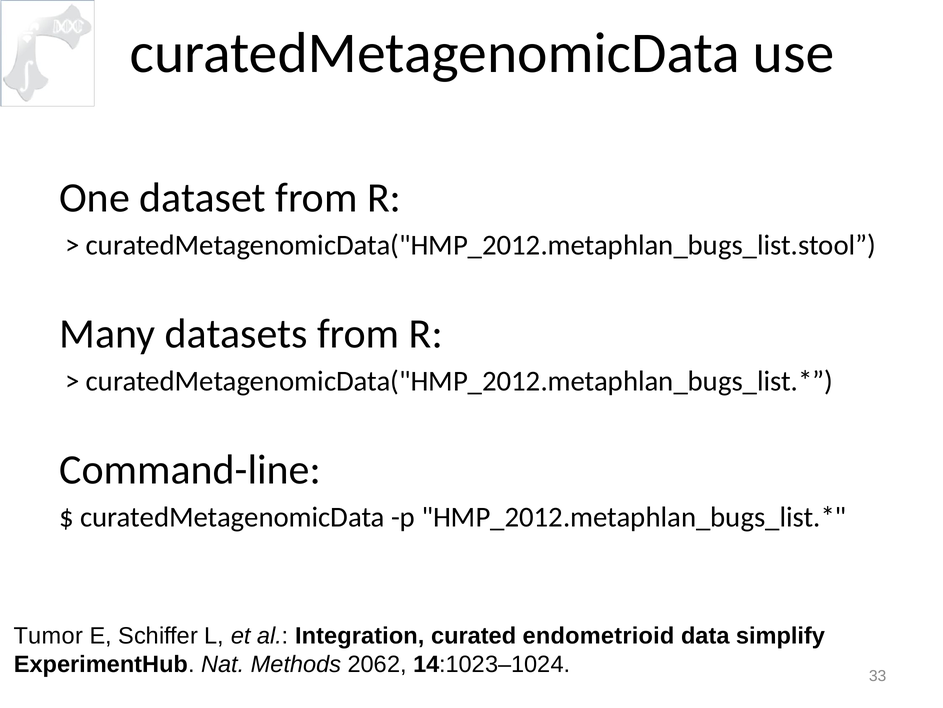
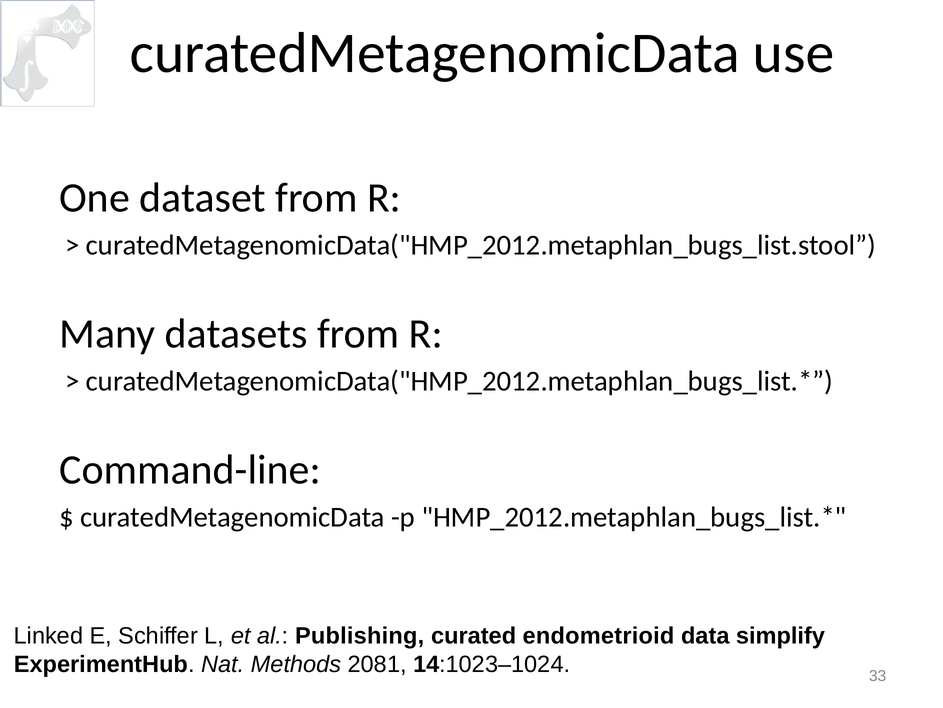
Tumor: Tumor -> Linked (49, 635)
Integration: Integration -> Publishing (360, 635)
2062: 2062 -> 2081 (377, 664)
